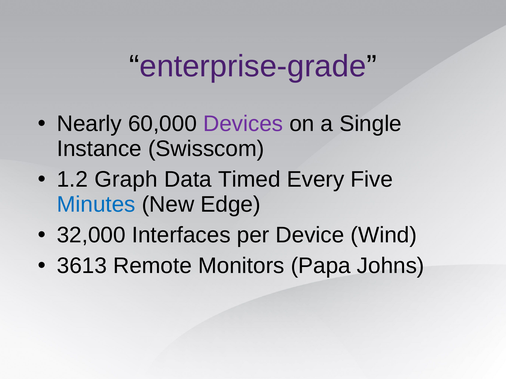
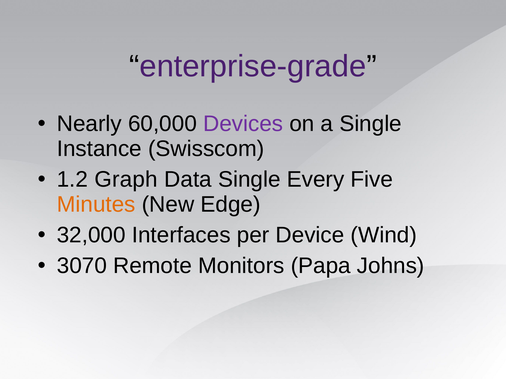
Data Timed: Timed -> Single (249, 180)
Minutes colour: blue -> orange (96, 205)
3613: 3613 -> 3070 (82, 266)
